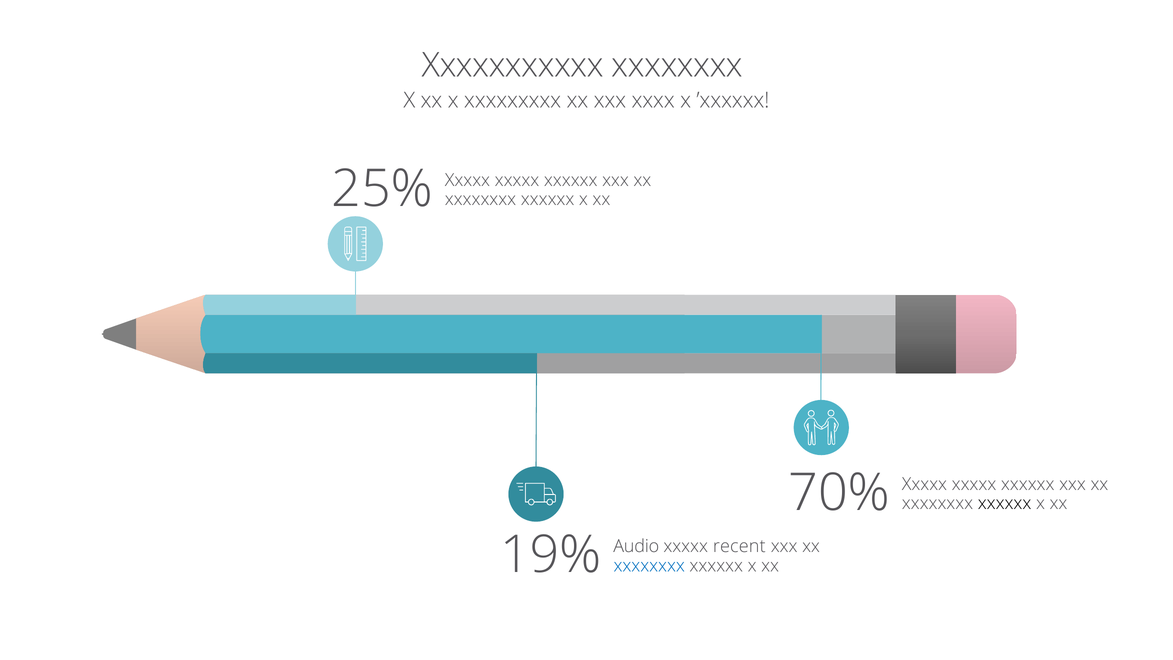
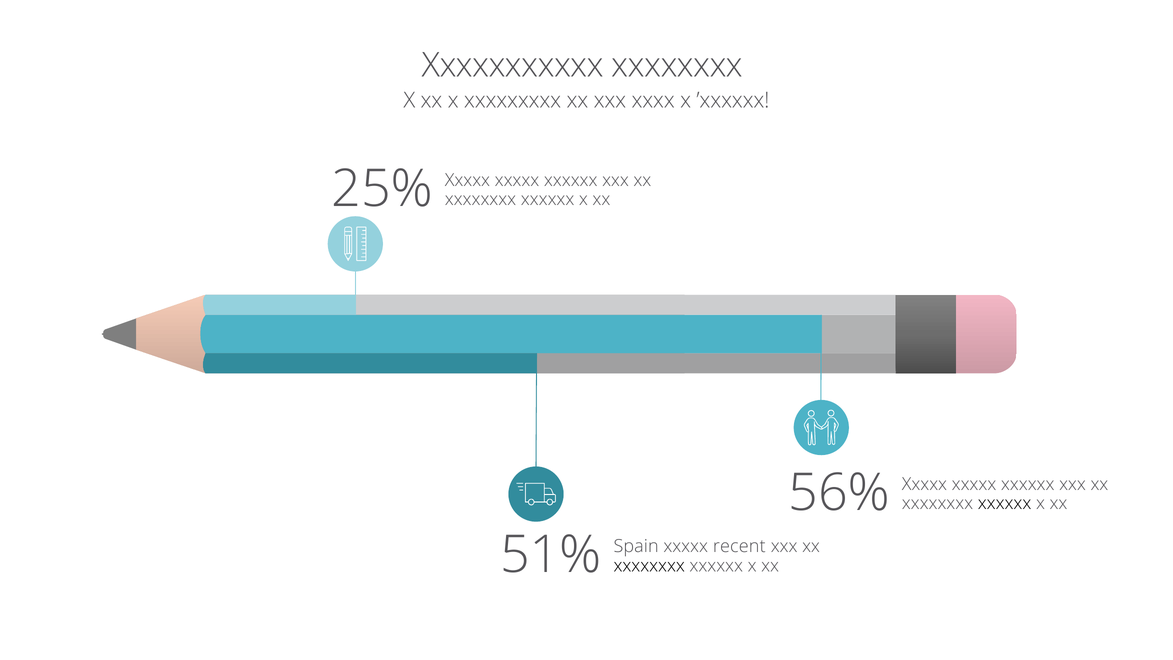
70%: 70% -> 56% (839, 493)
19%: 19% -> 51% (551, 555)
Audio: Audio -> Spain (636, 546)
xxxxxxxx colour: blue -> black (649, 565)
